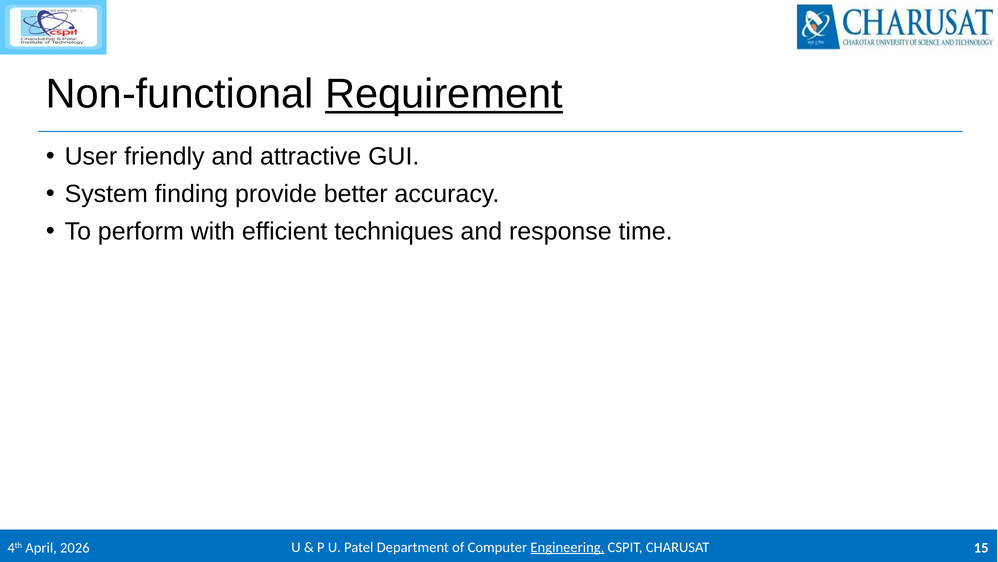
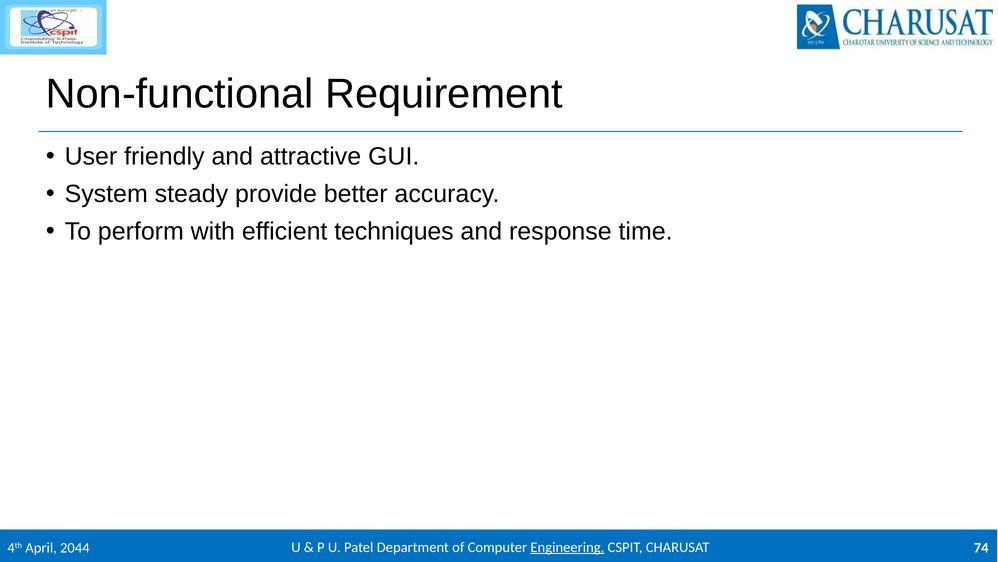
Requirement underline: present -> none (444, 94)
finding: finding -> steady (191, 194)
15: 15 -> 74 (981, 547)
2026: 2026 -> 2044 (75, 547)
